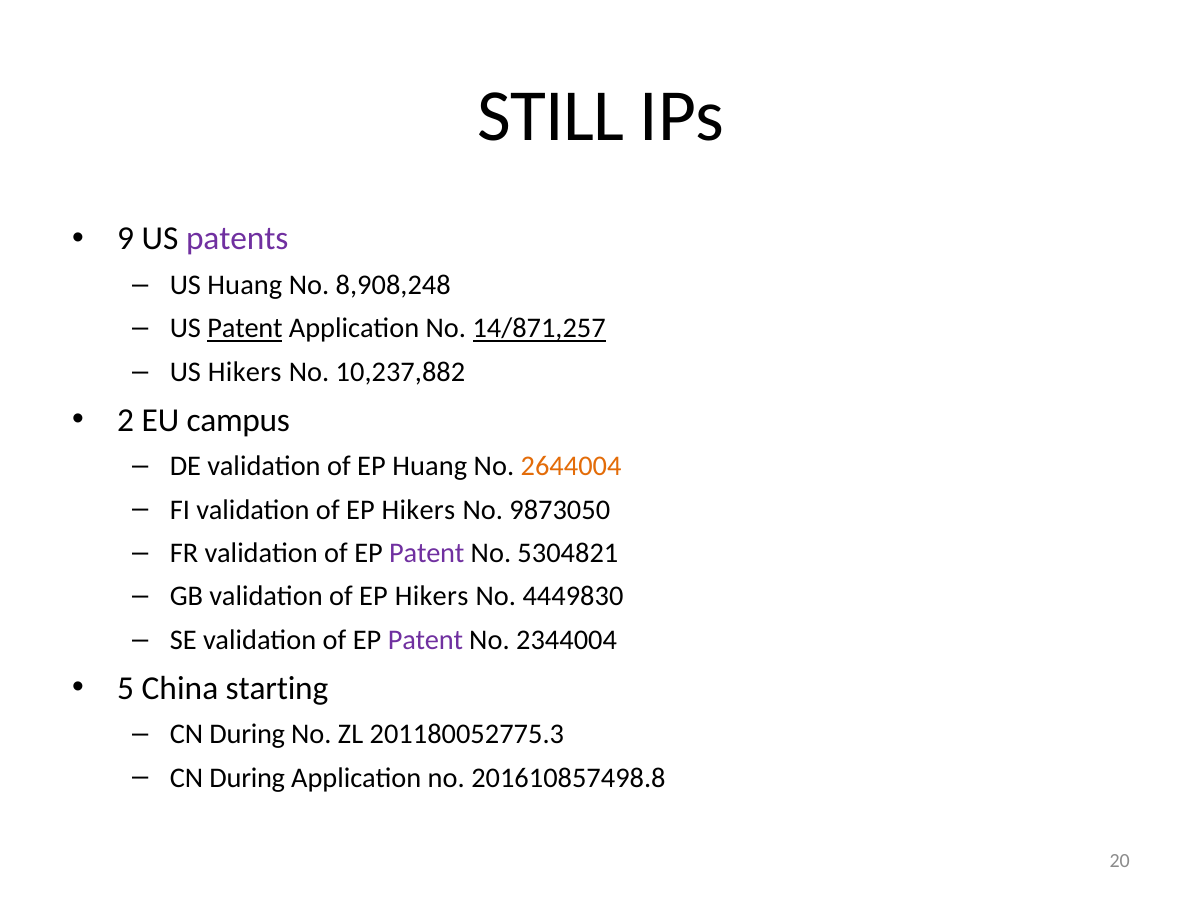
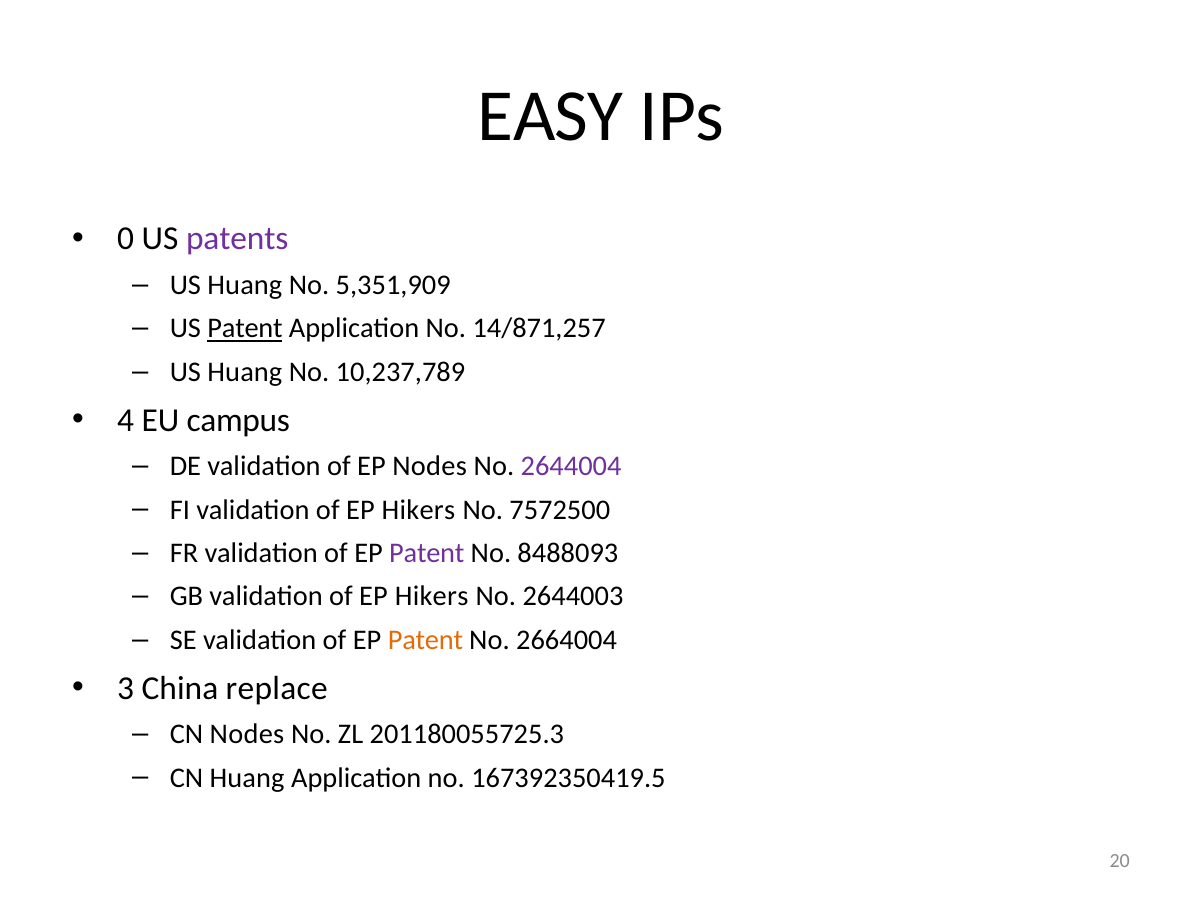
STILL: STILL -> EASY (551, 116)
9: 9 -> 0 (126, 239)
8,908,248: 8,908,248 -> 5,351,909 (393, 285)
14/871,257 underline: present -> none (539, 328)
Hikers: Hikers -> Huang (245, 372)
10,237,882: 10,237,882 -> 10,237,789 (400, 372)
2: 2 -> 4 (126, 420)
EP Huang: Huang -> Nodes (430, 466)
2644004 colour: orange -> purple (571, 466)
9873050: 9873050 -> 7572500 (560, 509)
5304821: 5304821 -> 8488093 (568, 553)
4449830: 4449830 -> 2644003 (573, 596)
Patent colour: purple -> orange (425, 640)
2344004: 2344004 -> 2664004 (567, 640)
5: 5 -> 3 (126, 688)
starting: starting -> replace (277, 688)
During: During -> Nodes (247, 734)
201180052775.3: 201180052775.3 -> 201180055725.3 (467, 734)
During: During -> Huang (247, 777)
201610857498.8: 201610857498.8 -> 167392350419.5 (568, 777)
